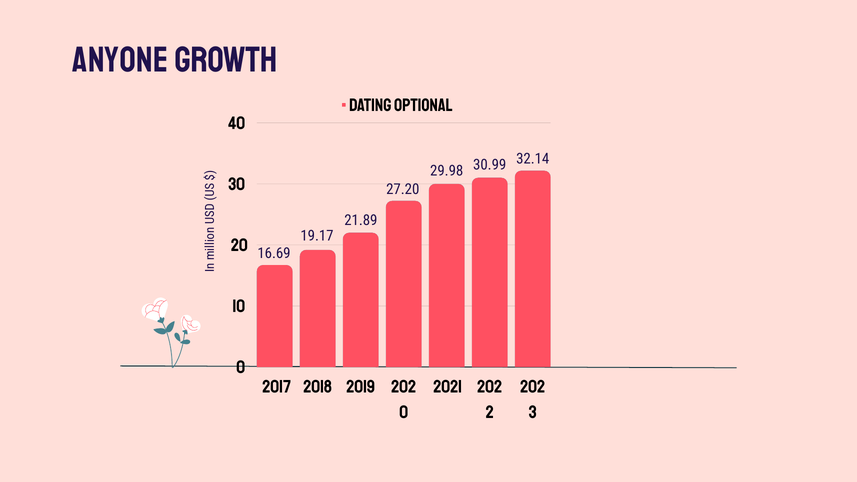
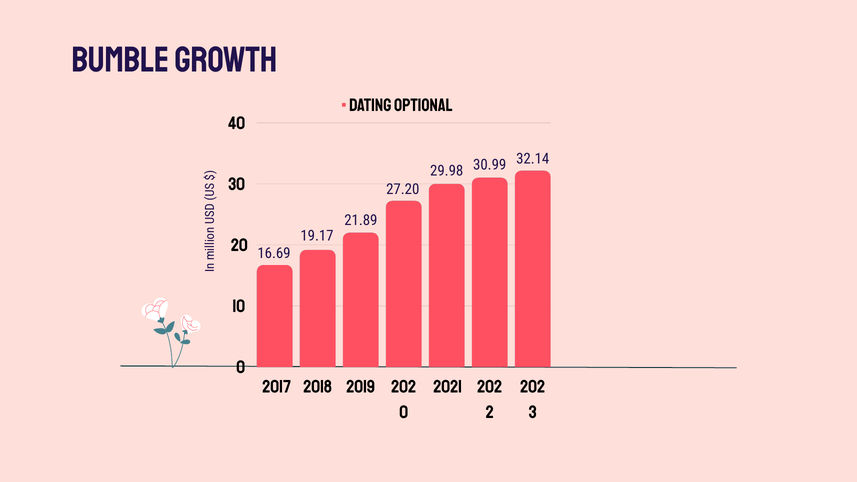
Anyone: Anyone -> Bumble (121, 60)
